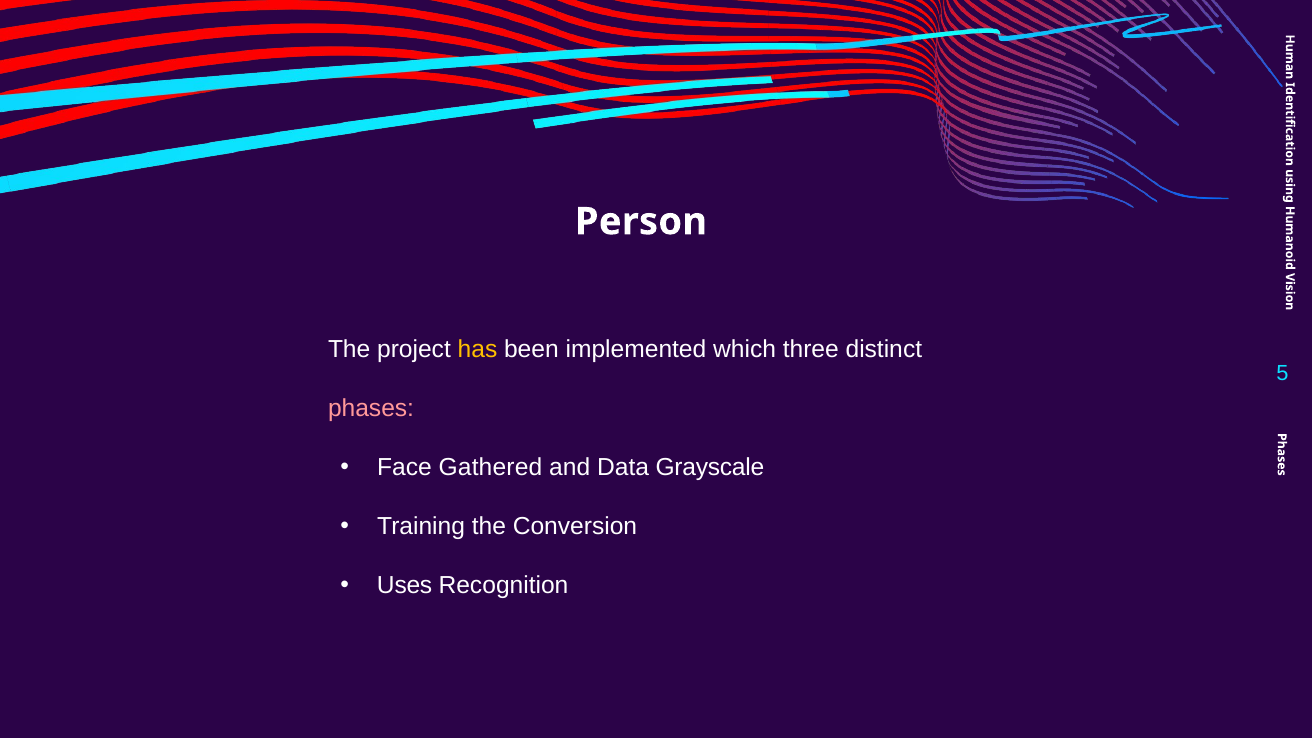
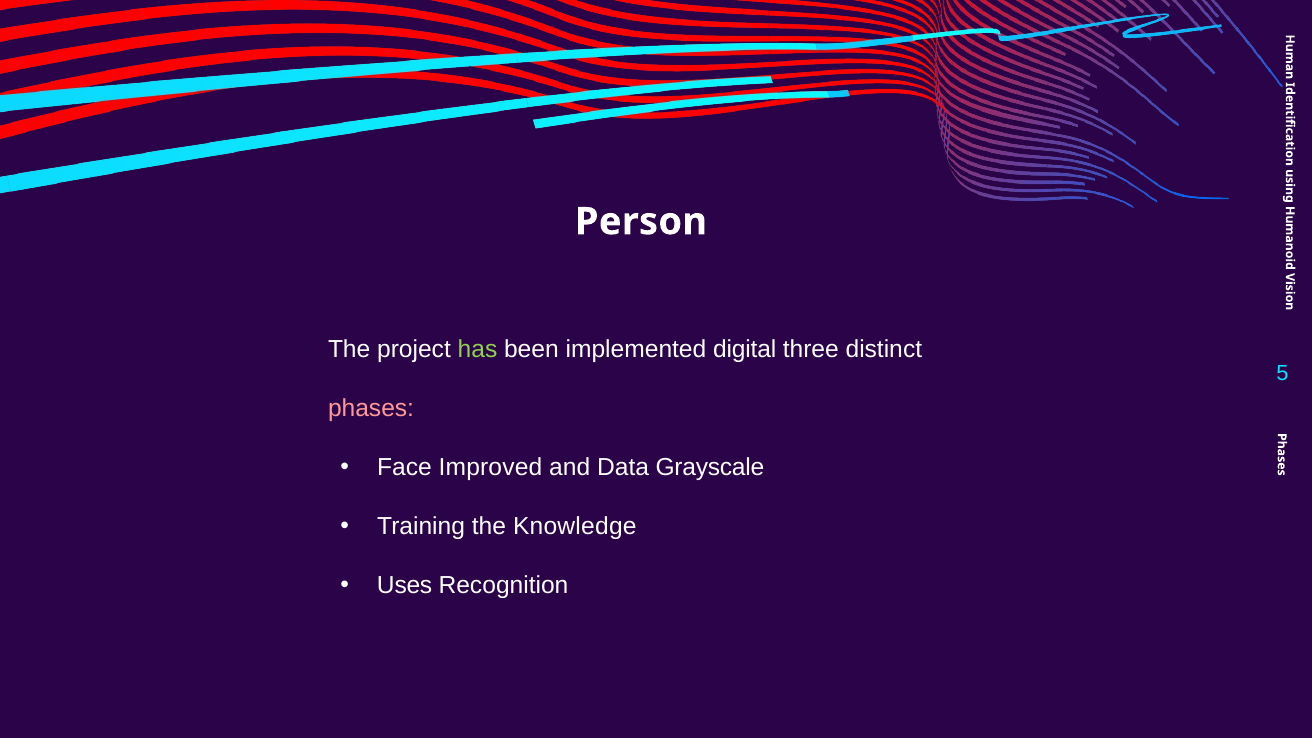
has colour: yellow -> light green (478, 350)
which: which -> digital (745, 350)
Gathered: Gathered -> Improved (490, 468)
Conversion: Conversion -> Knowledge (575, 527)
